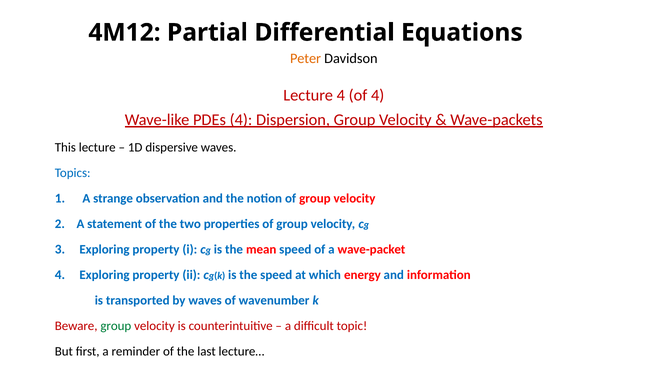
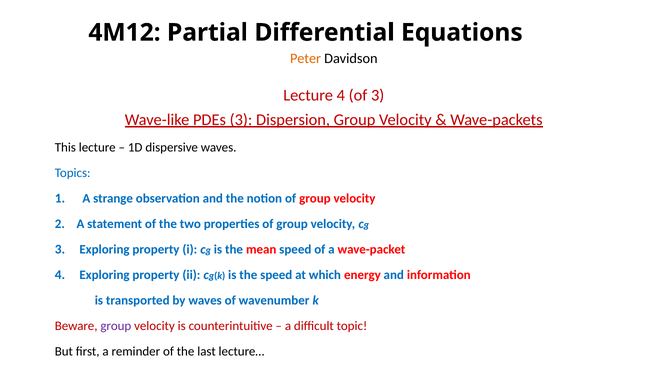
of 4: 4 -> 3 (378, 95)
PDEs 4: 4 -> 3 (241, 120)
group colour: green -> purple (116, 326)
